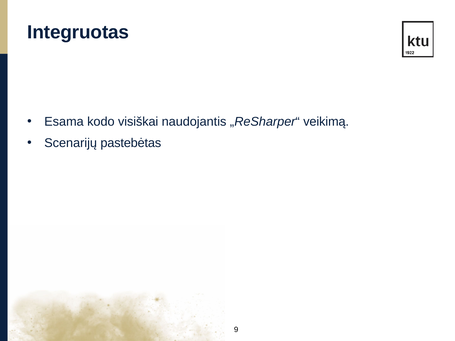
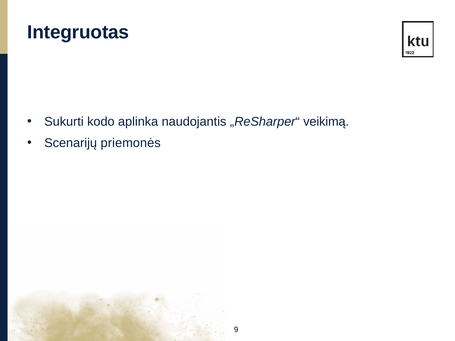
Esama: Esama -> Sukurti (64, 122)
visiškai: visiškai -> aplinka (138, 122)
pastebėtas: pastebėtas -> priemonės (131, 143)
